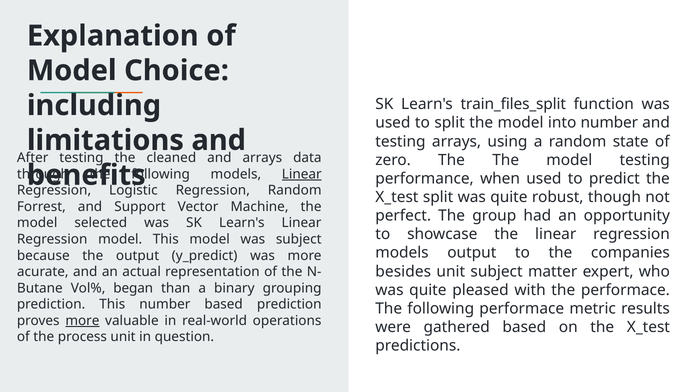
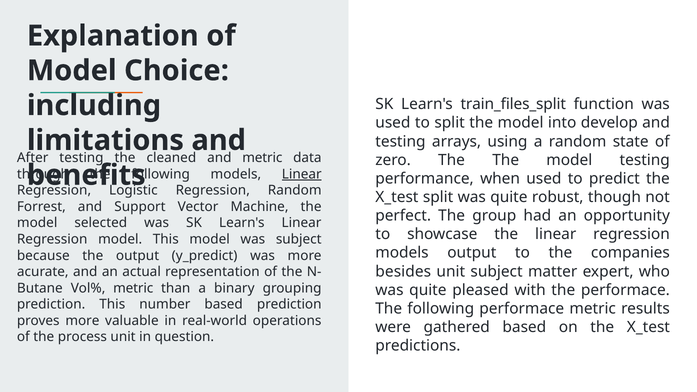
into number: number -> develop (609, 123)
arrays: arrays -> metric (262, 158)
Vol% began: began -> metric (133, 288)
more underline: present -> none (82, 321)
